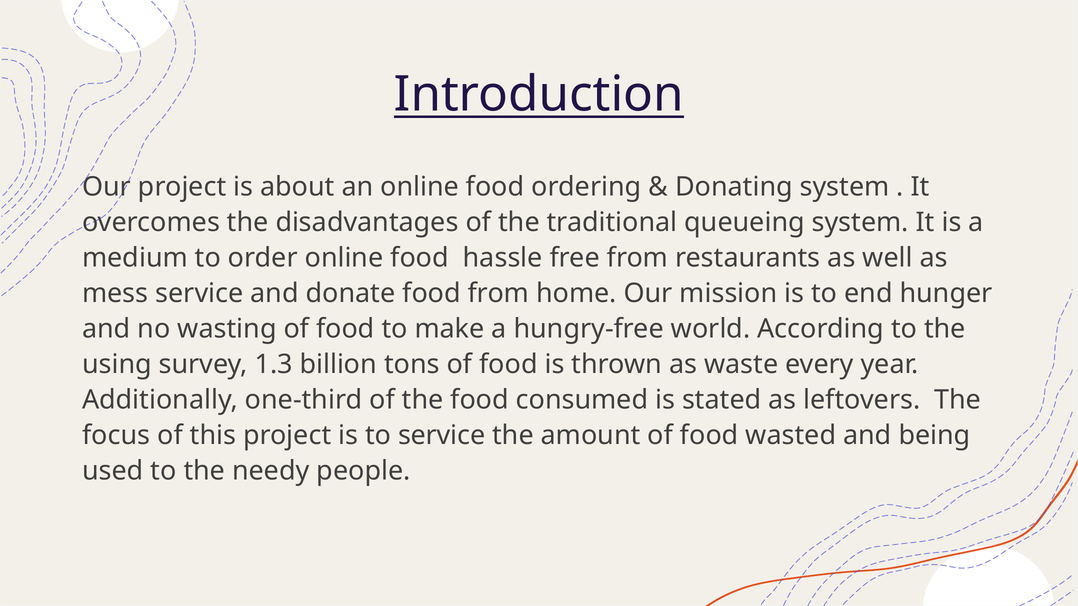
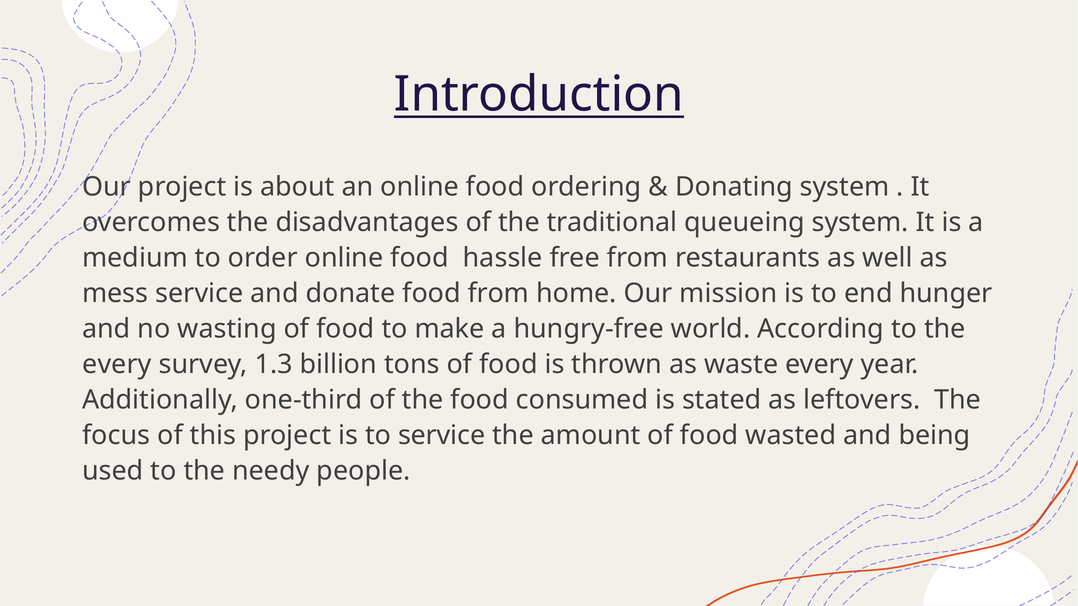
using: using -> every (117, 365)
